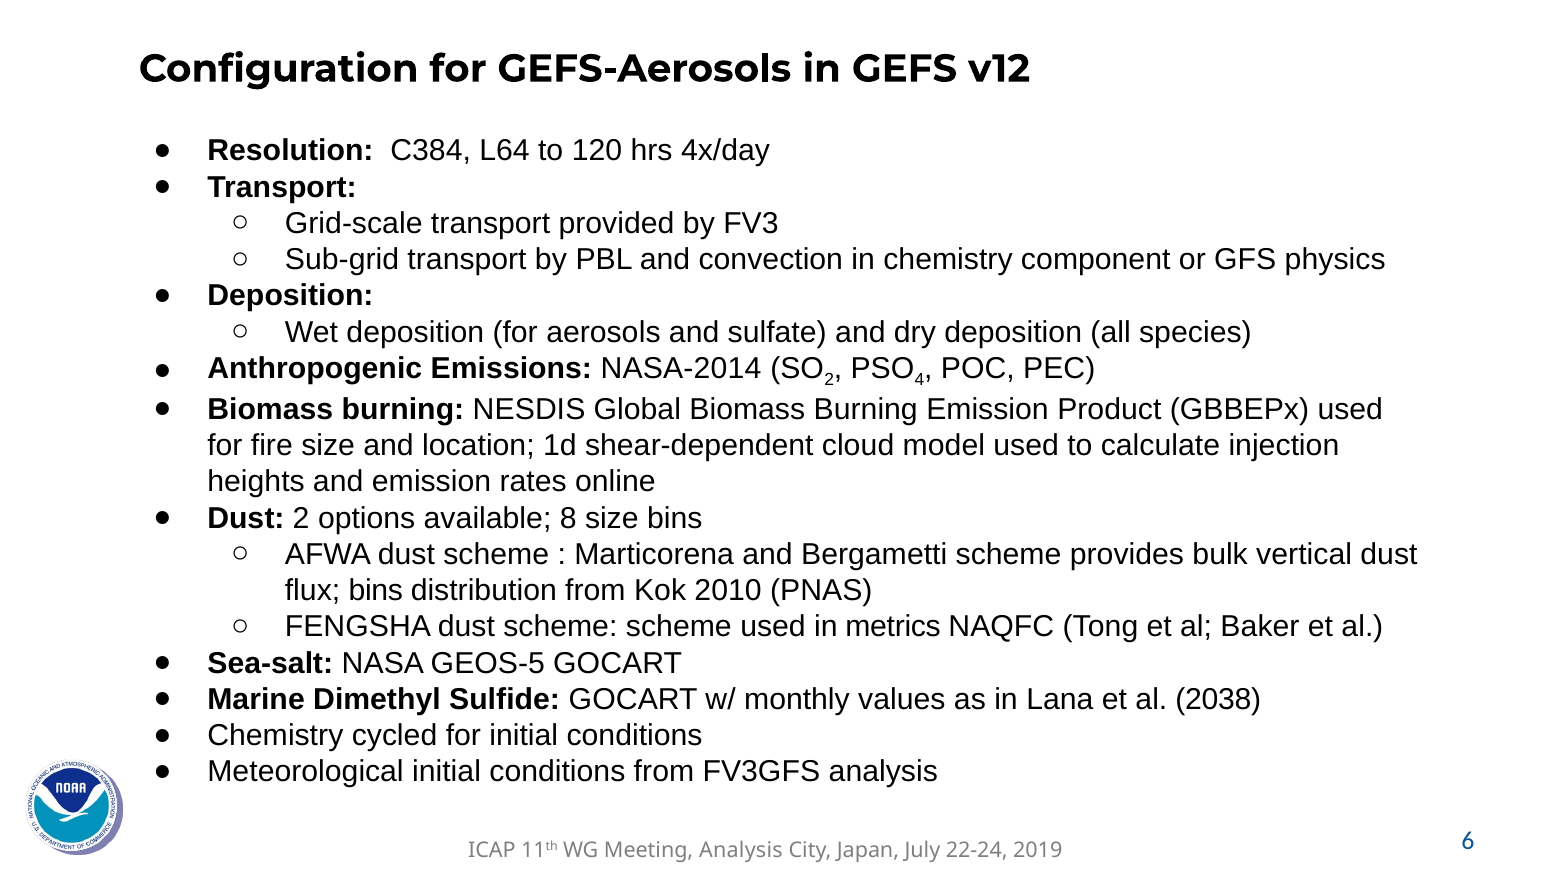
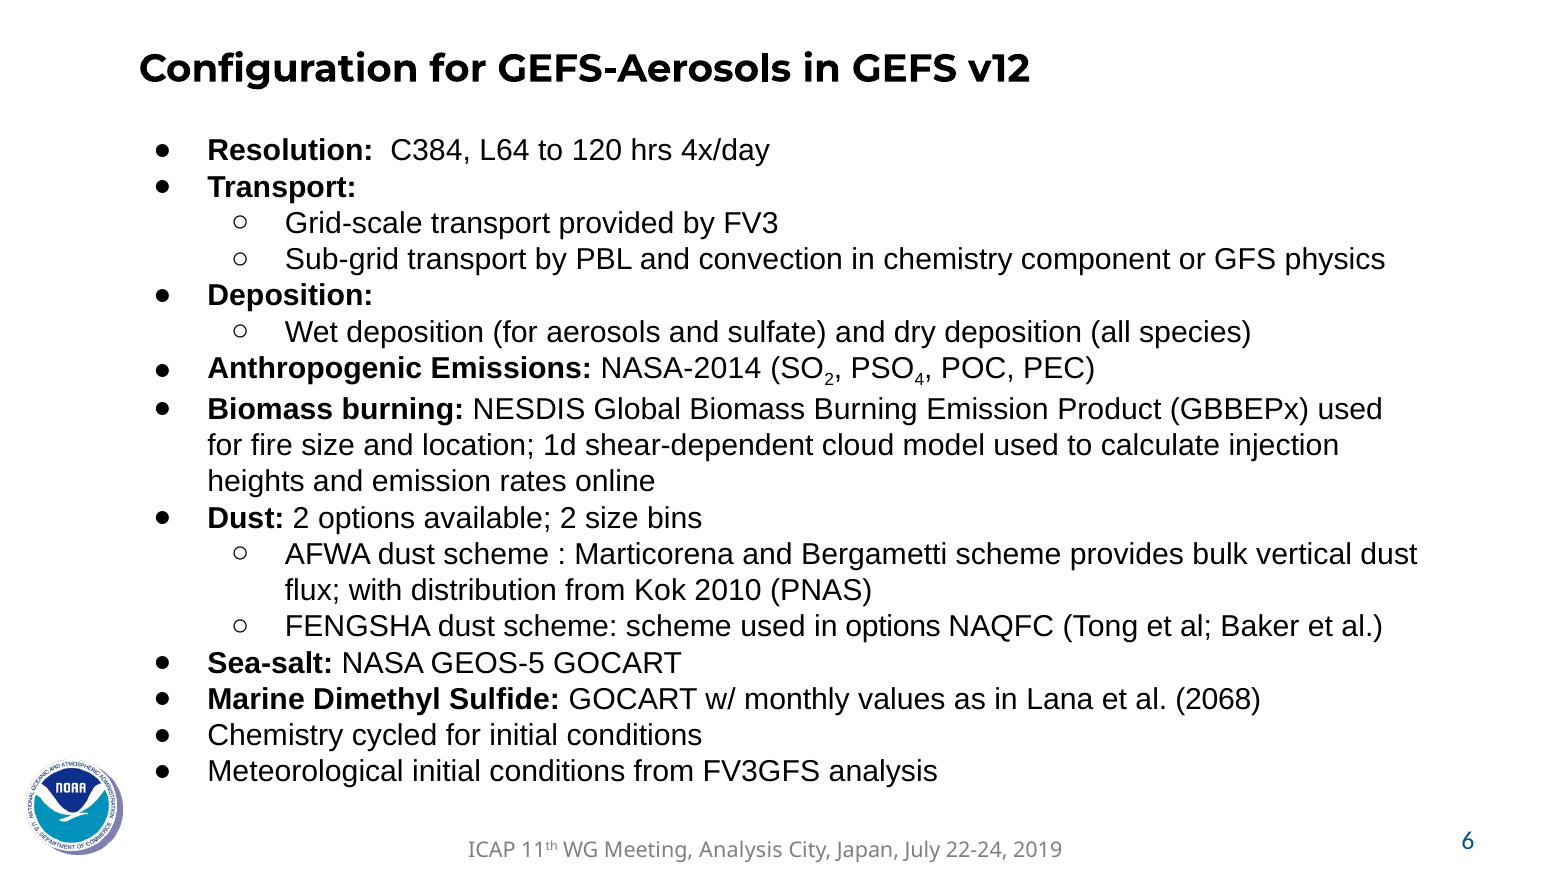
available 8: 8 -> 2 (568, 518)
flux bins: bins -> with (376, 591)
in metrics: metrics -> options (893, 627)
2038: 2038 -> 2068 (1218, 699)
